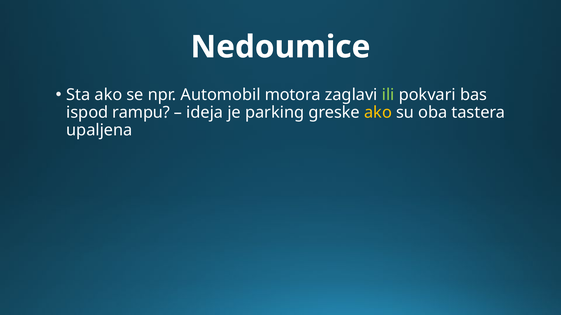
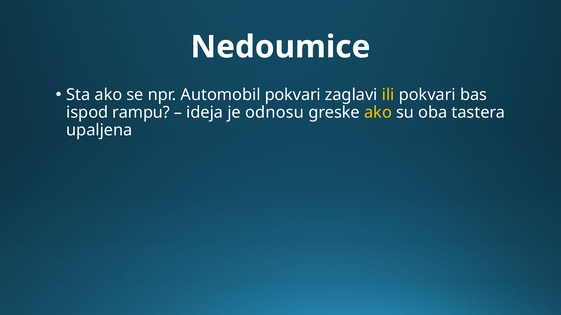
Automobil motora: motora -> pokvari (293, 95)
ili colour: light green -> yellow (388, 95)
parking: parking -> odnosu (275, 113)
